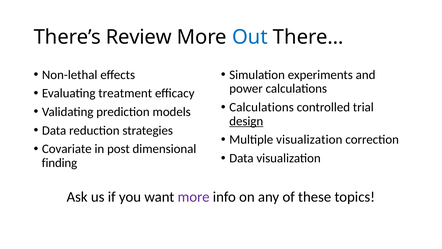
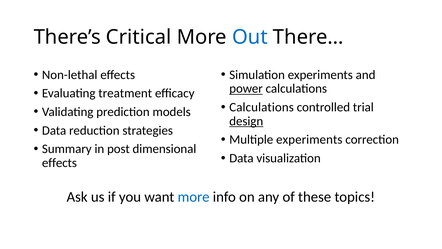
Review: Review -> Critical (139, 37)
power underline: none -> present (246, 89)
Multiple visualization: visualization -> experiments (309, 140)
Covariate: Covariate -> Summary (67, 149)
finding: finding -> effects (59, 163)
more colour: purple -> blue (194, 197)
